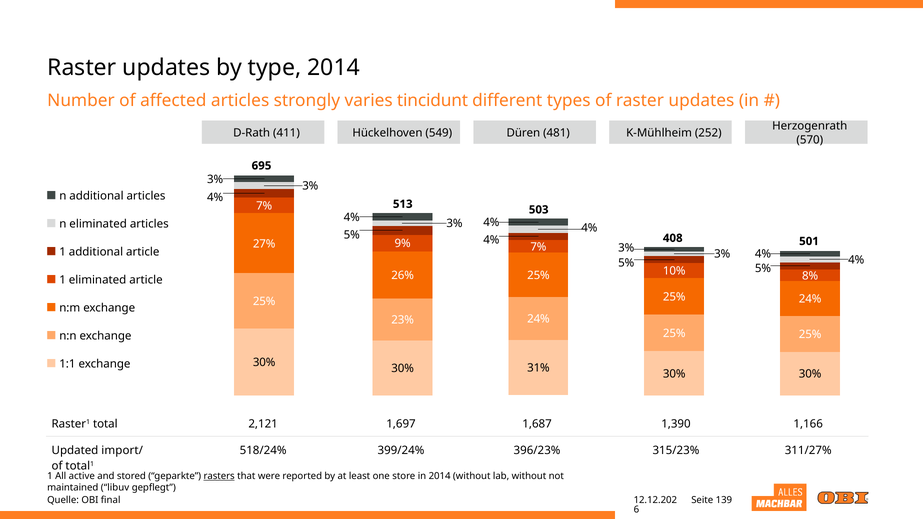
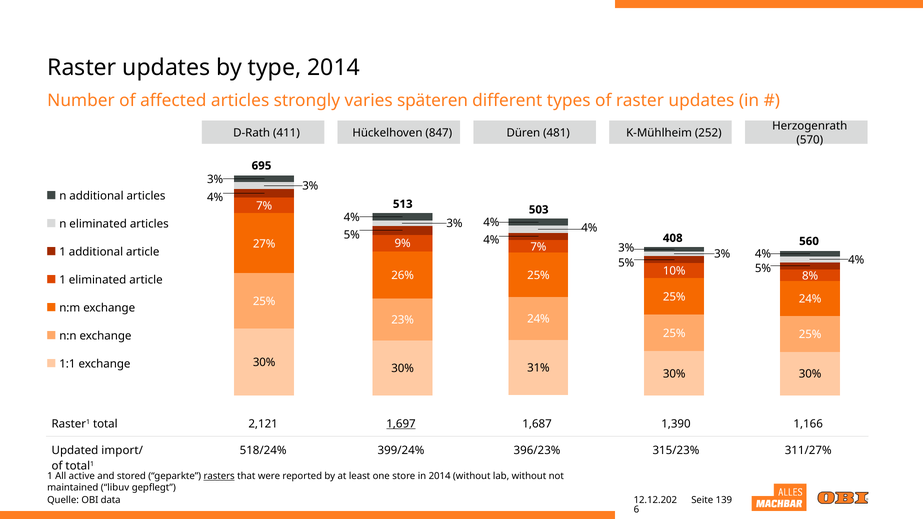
tincidunt: tincidunt -> späteren (433, 100)
549: 549 -> 847 (439, 133)
501: 501 -> 560 (809, 241)
1,697 underline: none -> present (401, 424)
final: final -> data (111, 500)
